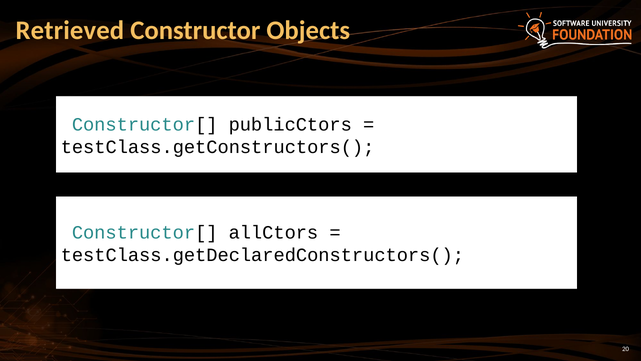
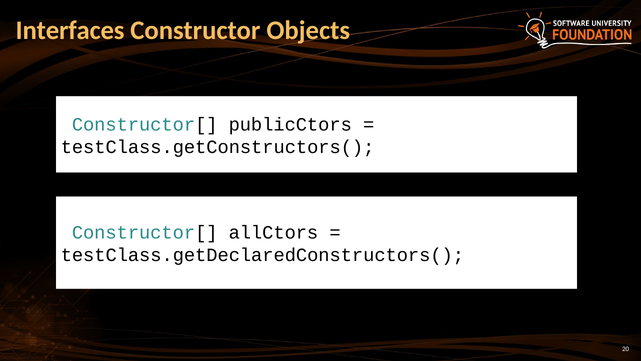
Retrieved: Retrieved -> Interfaces (70, 31)
